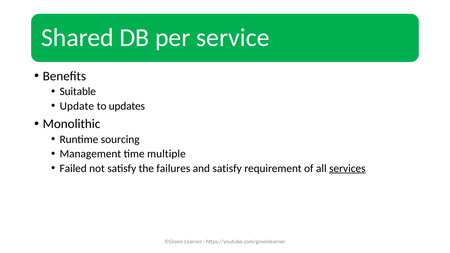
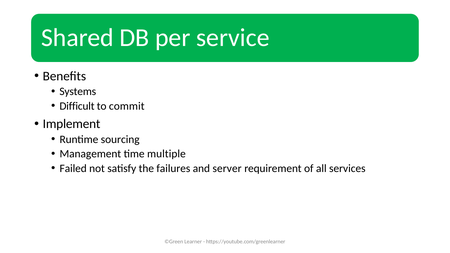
Suitable: Suitable -> Systems (78, 92)
Update: Update -> Difficult (77, 106)
updates: updates -> commit (127, 106)
Monolithic: Monolithic -> Implement (72, 124)
and satisfy: satisfy -> server (227, 168)
services underline: present -> none (347, 168)
